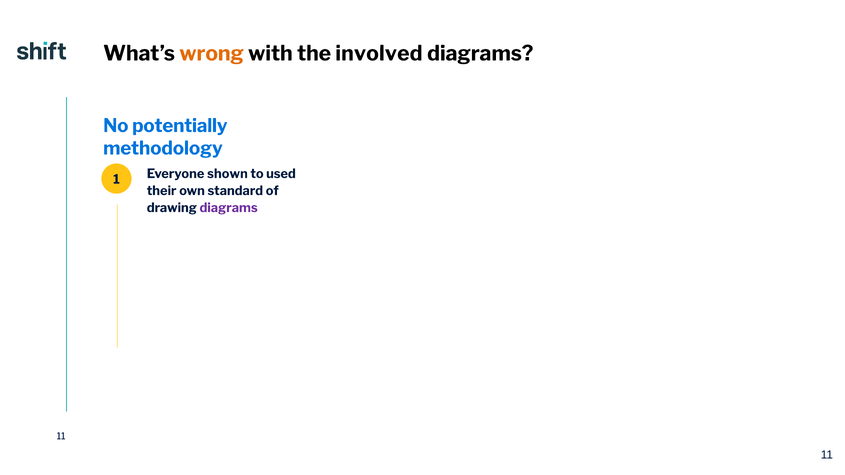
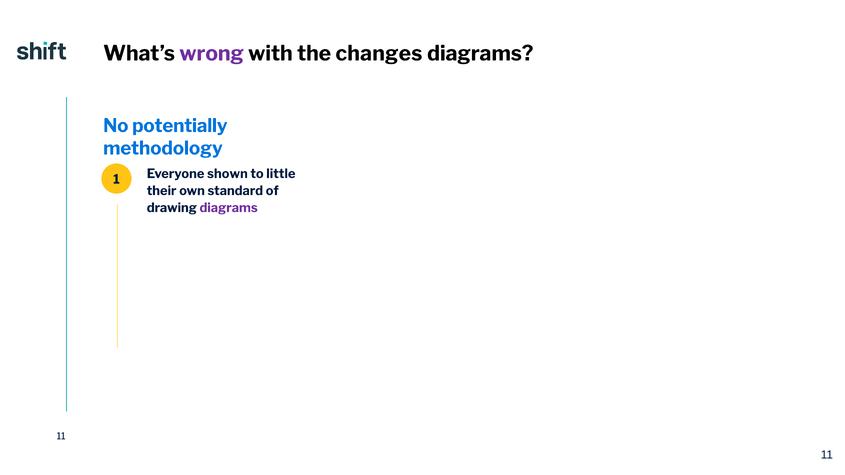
wrong colour: orange -> purple (212, 54)
involved: involved -> changes (379, 54)
used: used -> little (281, 174)
